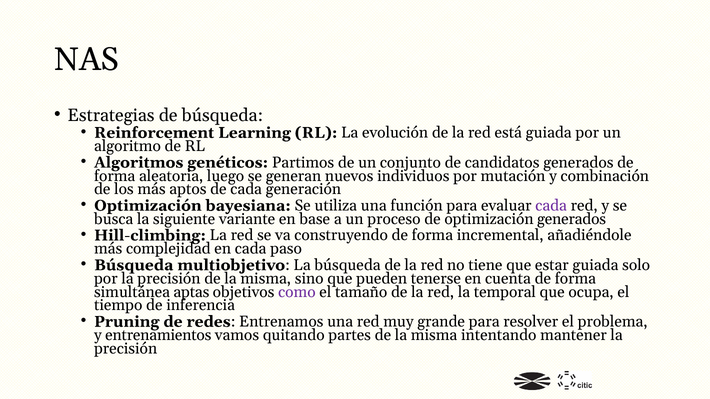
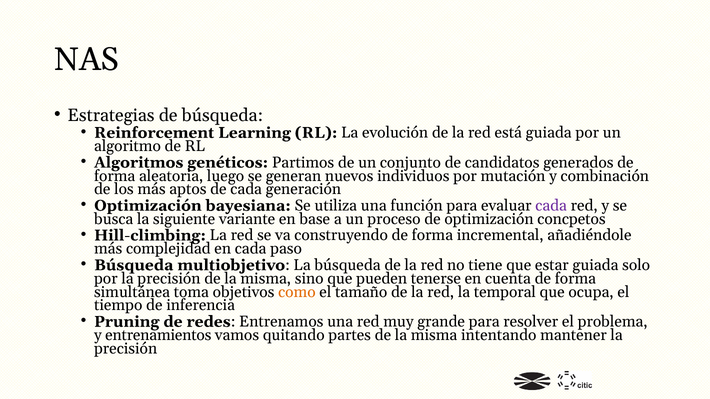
optimización generados: generados -> concpetos (571, 219)
aptas: aptas -> toma (191, 292)
como colour: purple -> orange (297, 292)
